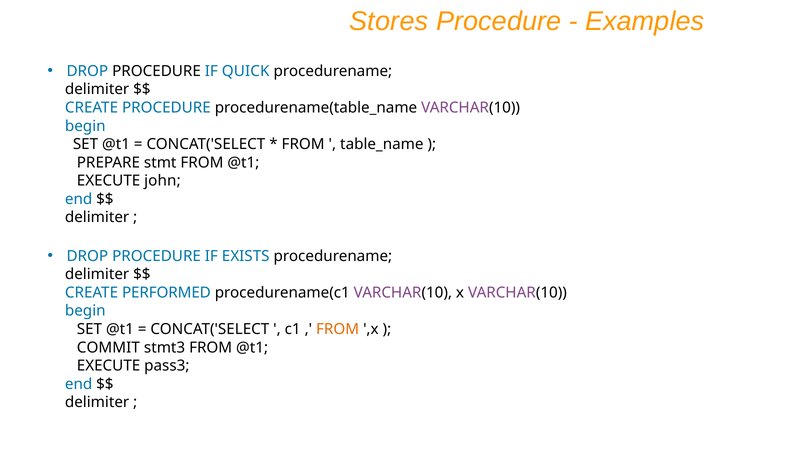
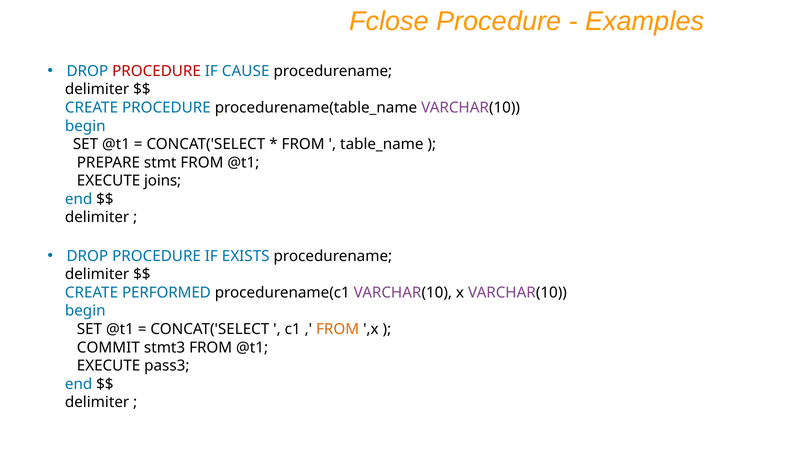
Stores: Stores -> Fclose (389, 21)
PROCEDURE colour: black -> red (157, 71)
QUICK: QUICK -> CAUSE (246, 71)
john: john -> joins (163, 181)
